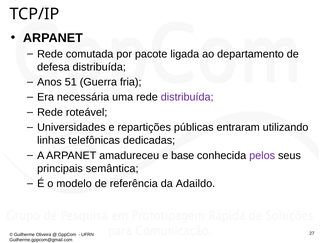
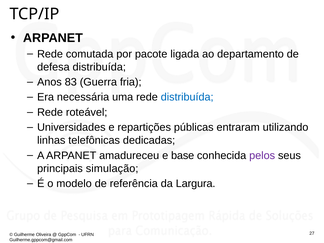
51: 51 -> 83 (71, 82)
distribuída colour: purple -> blue (187, 97)
semântica: semântica -> simulação (112, 168)
Adaildo: Adaildo -> Largura (196, 184)
